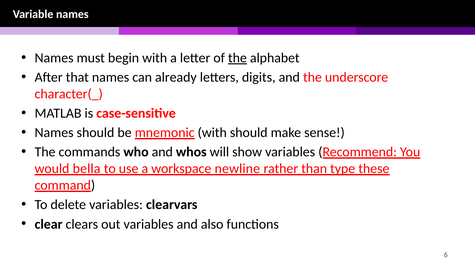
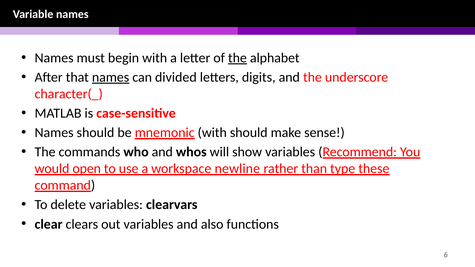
names underline: none -> present (111, 77)
already: already -> divided (176, 77)
bella: bella -> open (87, 169)
